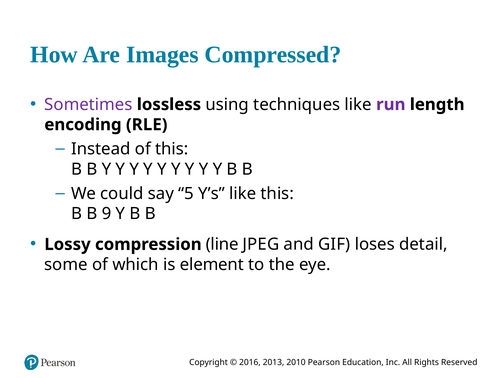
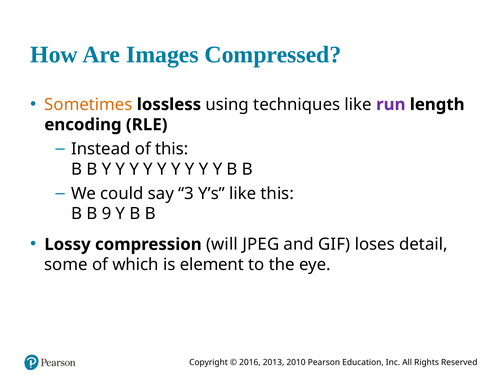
Sometimes colour: purple -> orange (88, 105)
5: 5 -> 3 (186, 194)
line: line -> will (222, 244)
